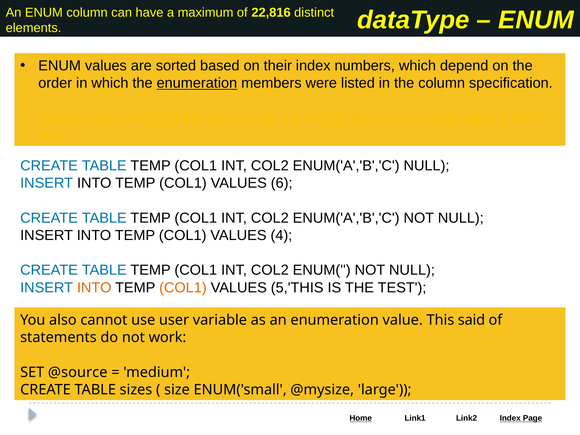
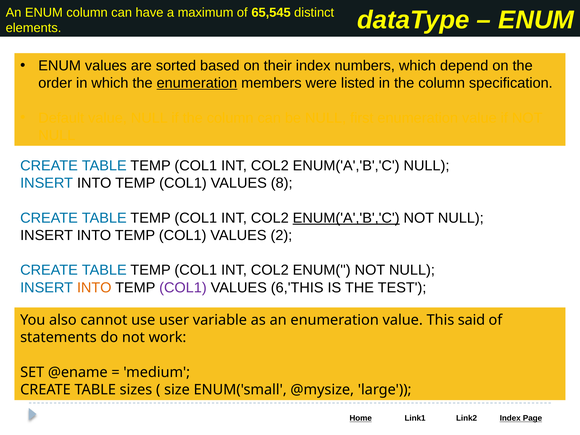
22,816: 22,816 -> 65,545 (271, 12)
6: 6 -> 8 (282, 183)
ENUM('A','B','C underline: none -> present (346, 218)
4: 4 -> 2 (281, 235)
COL1 colour: orange -> purple (183, 288)
5,'THIS: 5,'THIS -> 6,'THIS (297, 288)
@source: @source -> @ename (78, 372)
